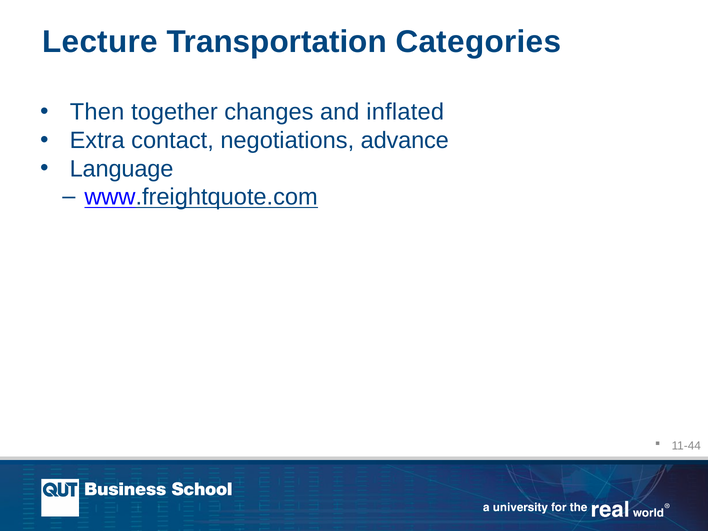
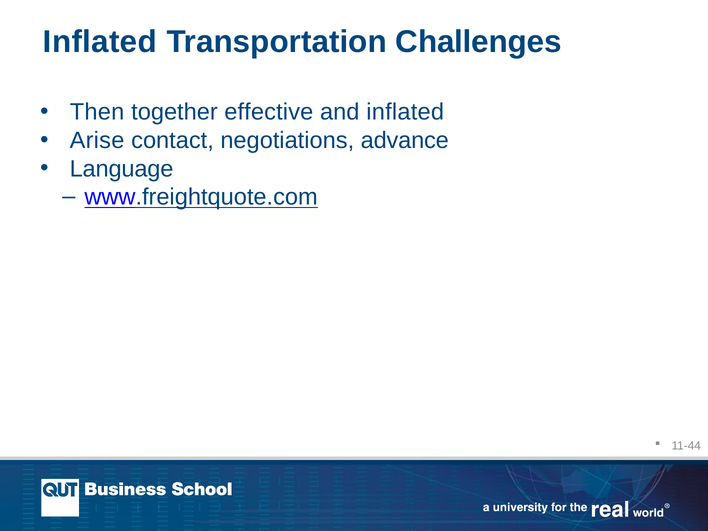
Lecture: Lecture -> Inflated (100, 42)
Categories: Categories -> Challenges (479, 42)
changes: changes -> effective (269, 112)
Extra: Extra -> Arise (97, 141)
